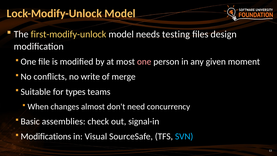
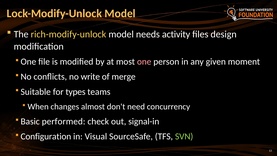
first-modify-unlock: first-modify-unlock -> rich-modify-unlock (68, 34)
testing: testing -> activity (176, 34)
assemblies: assemblies -> performed (64, 121)
Modifications: Modifications -> Configuration (46, 136)
SVN colour: light blue -> light green (184, 136)
